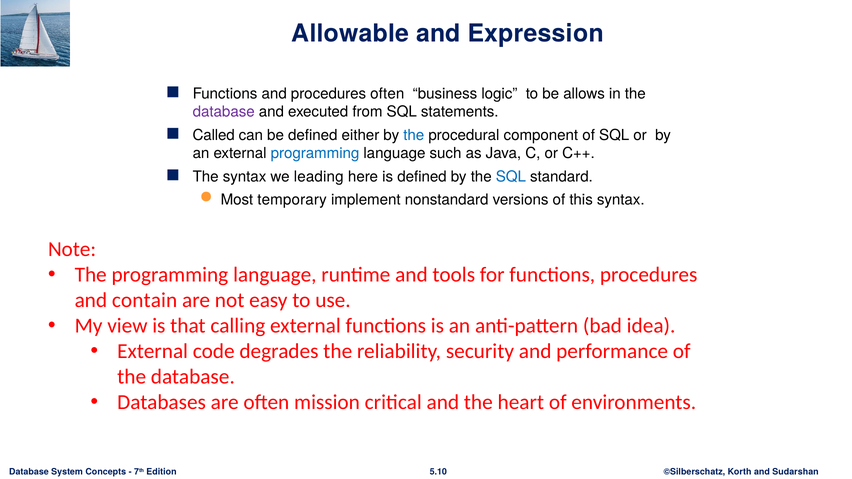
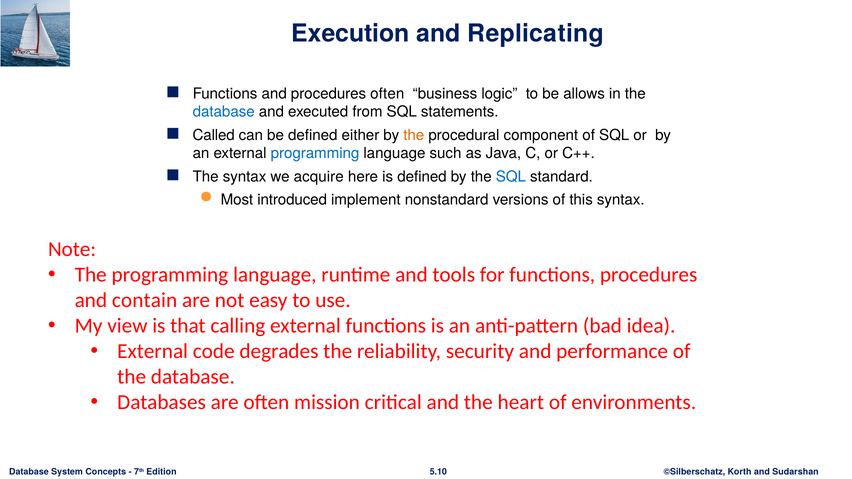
Allowable: Allowable -> Execution (350, 33)
Expression: Expression -> Replicating (536, 33)
database colour: purple -> blue (224, 112)
the colour: blue -> orange (414, 135)
leading: leading -> acquire (319, 177)
temporary: temporary -> introduced (292, 200)
